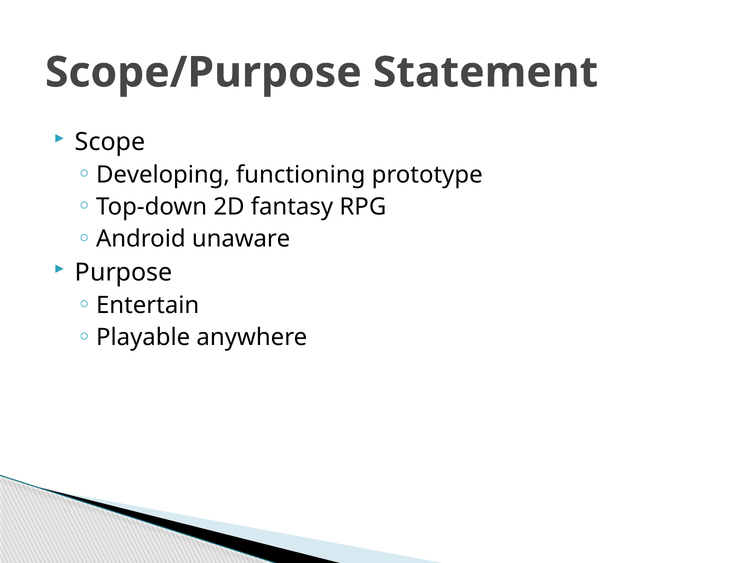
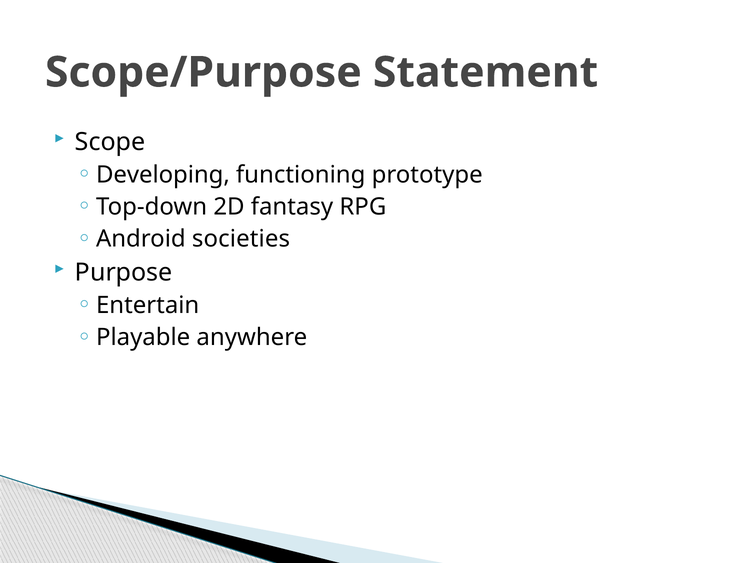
unaware: unaware -> societies (241, 239)
